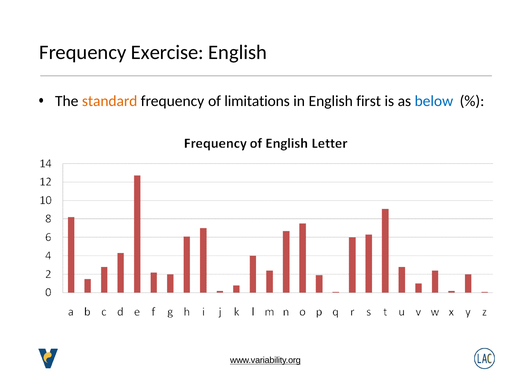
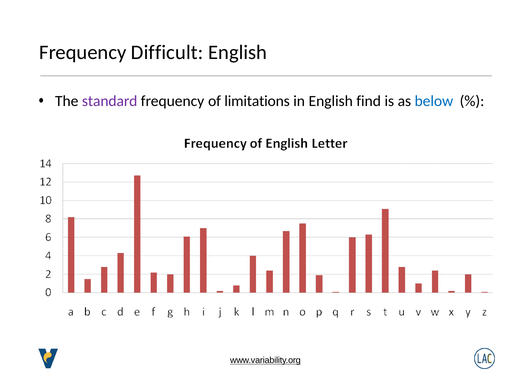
Exercise: Exercise -> Difficult (167, 52)
standard colour: orange -> purple (110, 101)
first: first -> find (369, 101)
